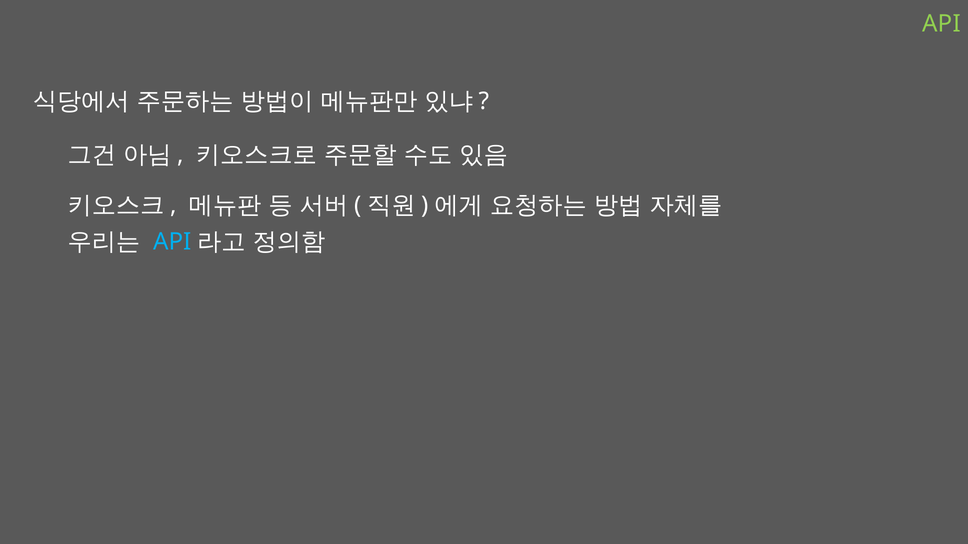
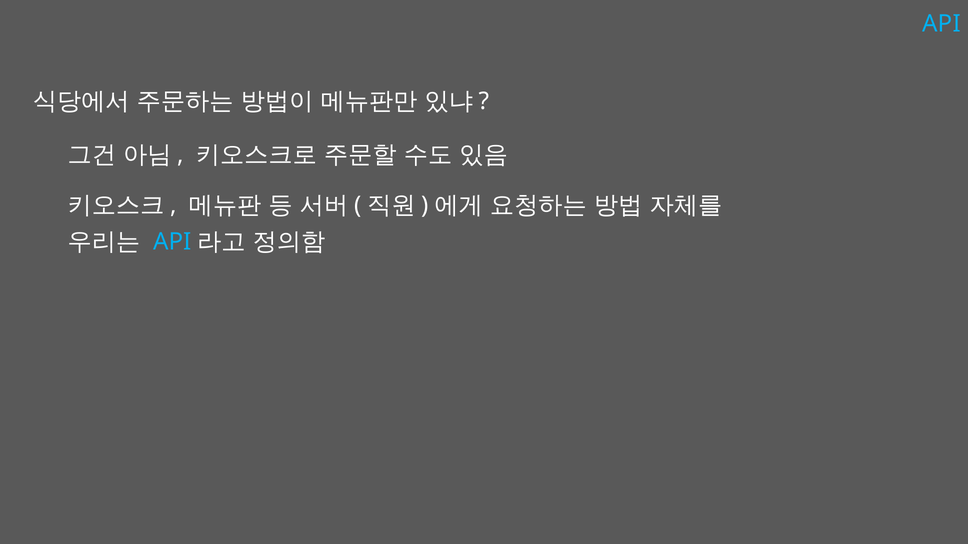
API colour: light green -> light blue (942, 24)
